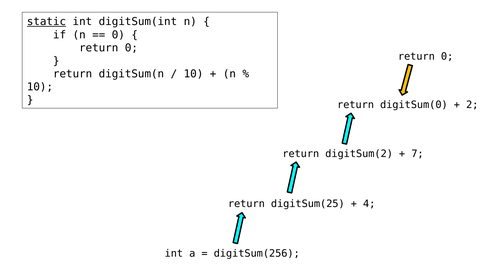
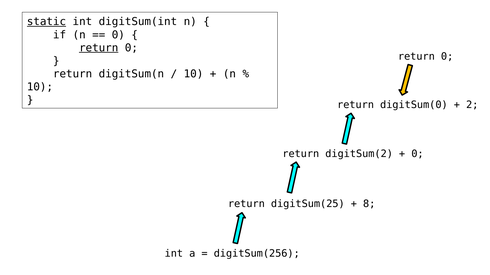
return underline: none -> present (99, 48)
7: 7 -> 0 (417, 154)
4: 4 -> 8 (369, 204)
